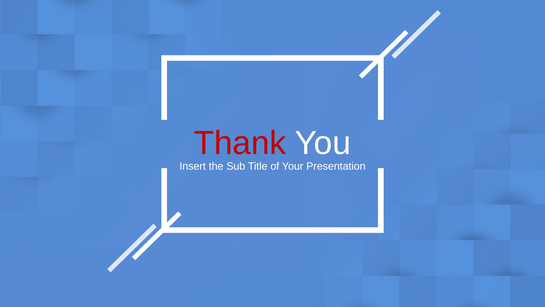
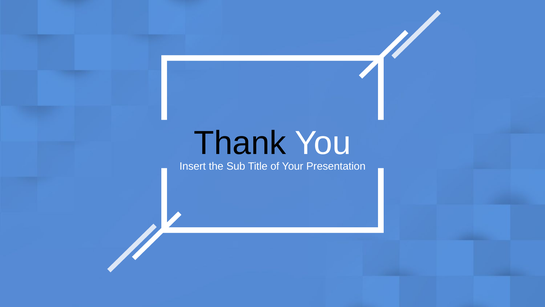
Thank colour: red -> black (240, 143)
